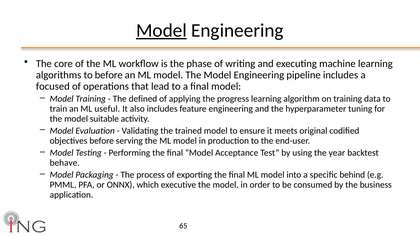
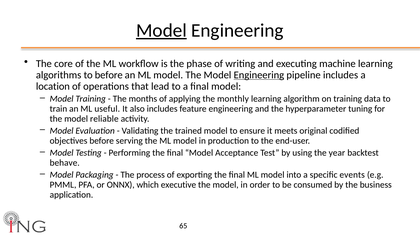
Engineering underline: none -> present (259, 75)
focused: focused -> location (53, 86)
defined: defined -> months (143, 99)
progress: progress -> monthly (233, 99)
suitable: suitable -> reliable (104, 119)
behind: behind -> events (352, 175)
